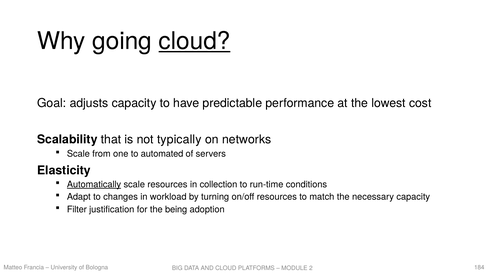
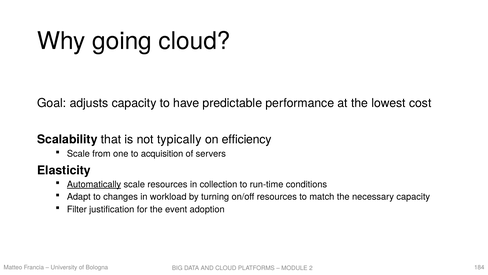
cloud underline: present -> none (195, 41)
networks: networks -> efficiency (247, 139)
automated: automated -> acquisition (162, 153)
being: being -> event (176, 209)
